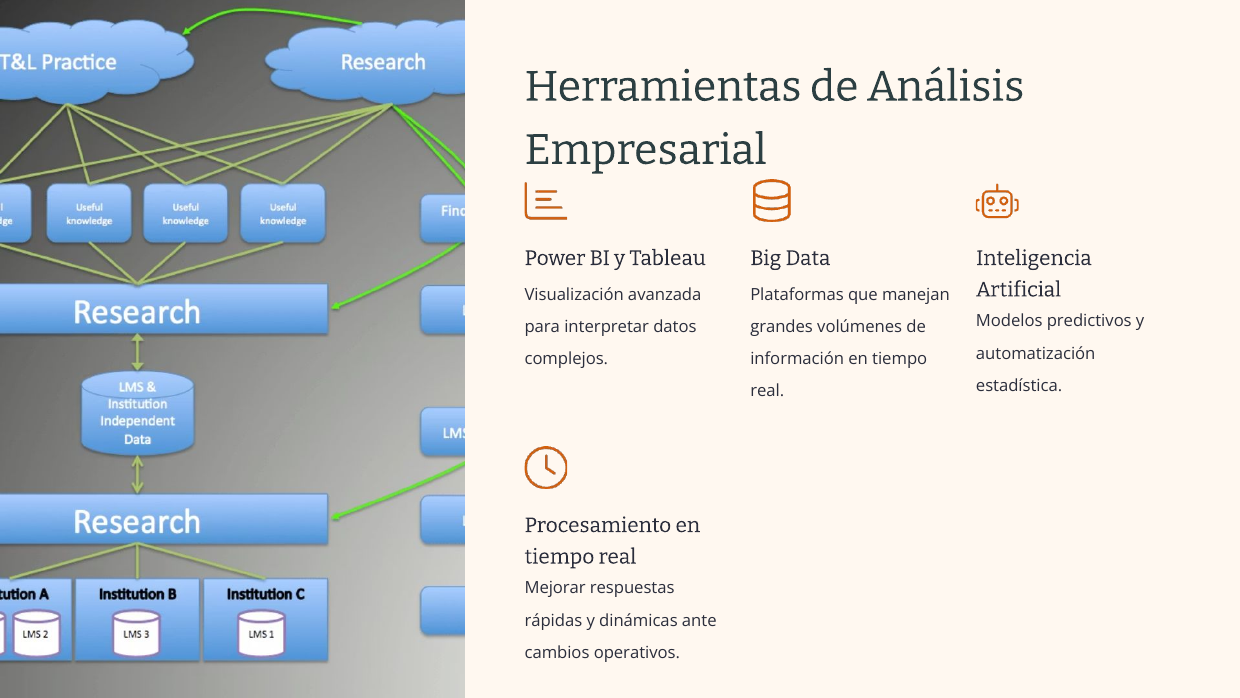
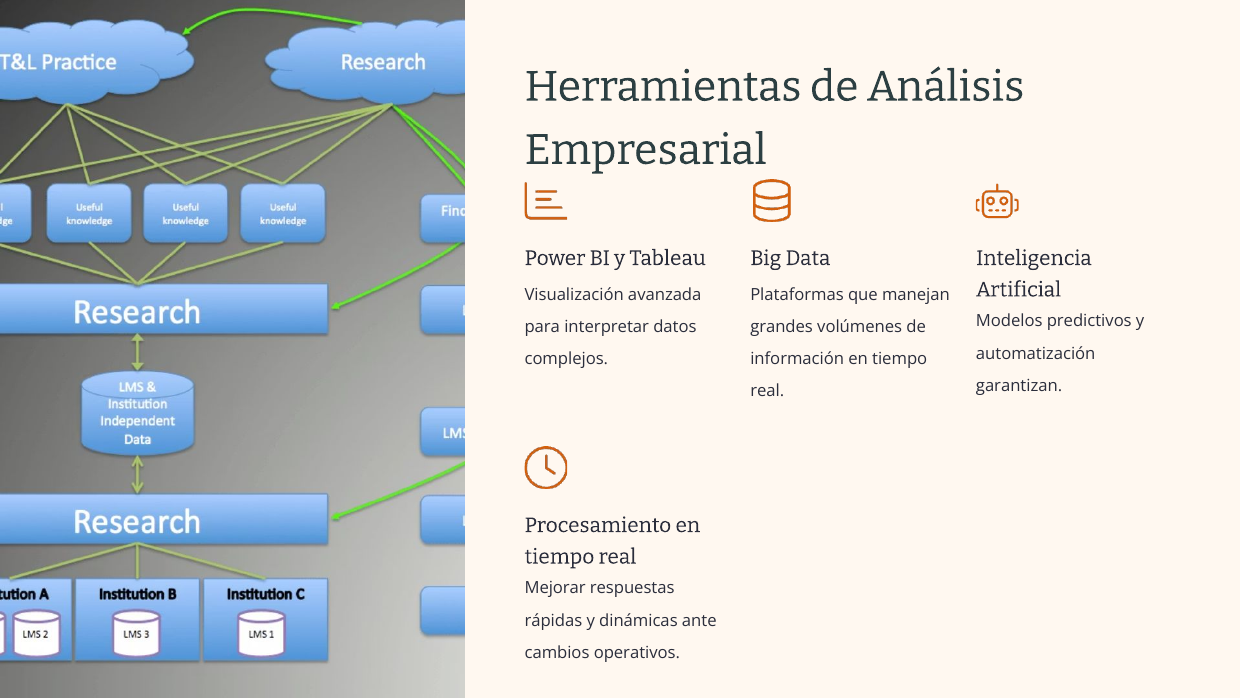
estadística: estadística -> garantizan (1019, 385)
